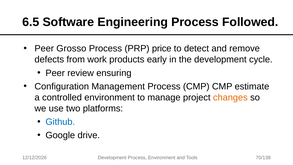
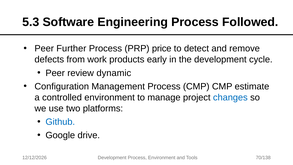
6.5: 6.5 -> 5.3 (31, 22)
Grosso: Grosso -> Further (71, 49)
ensuring: ensuring -> dynamic (114, 73)
changes colour: orange -> blue (230, 97)
